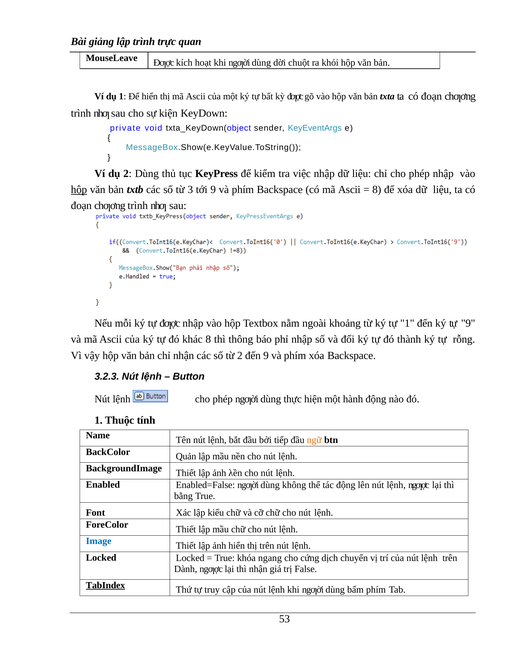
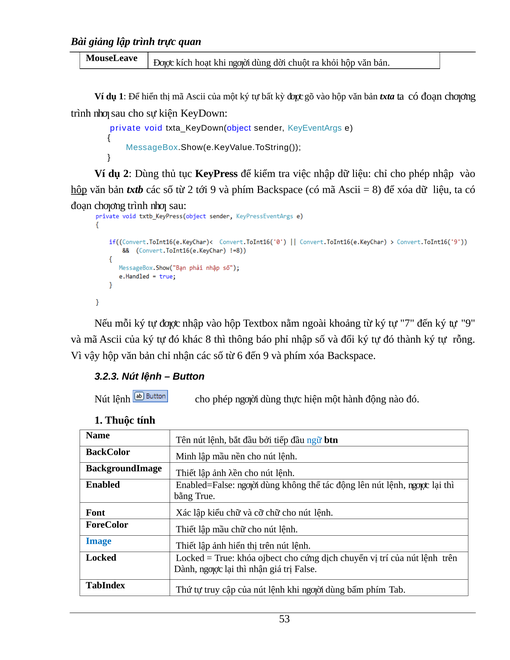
từ 3: 3 -> 2 (190, 190)
tự 1: 1 -> 7 (407, 323)
từ 2: 2 -> 6 (240, 355)
ngữ colour: orange -> blue (314, 440)
Quản: Quản -> Minh (186, 456)
ngang: ngang -> ojbect (270, 558)
TabIndex underline: present -> none (105, 585)
